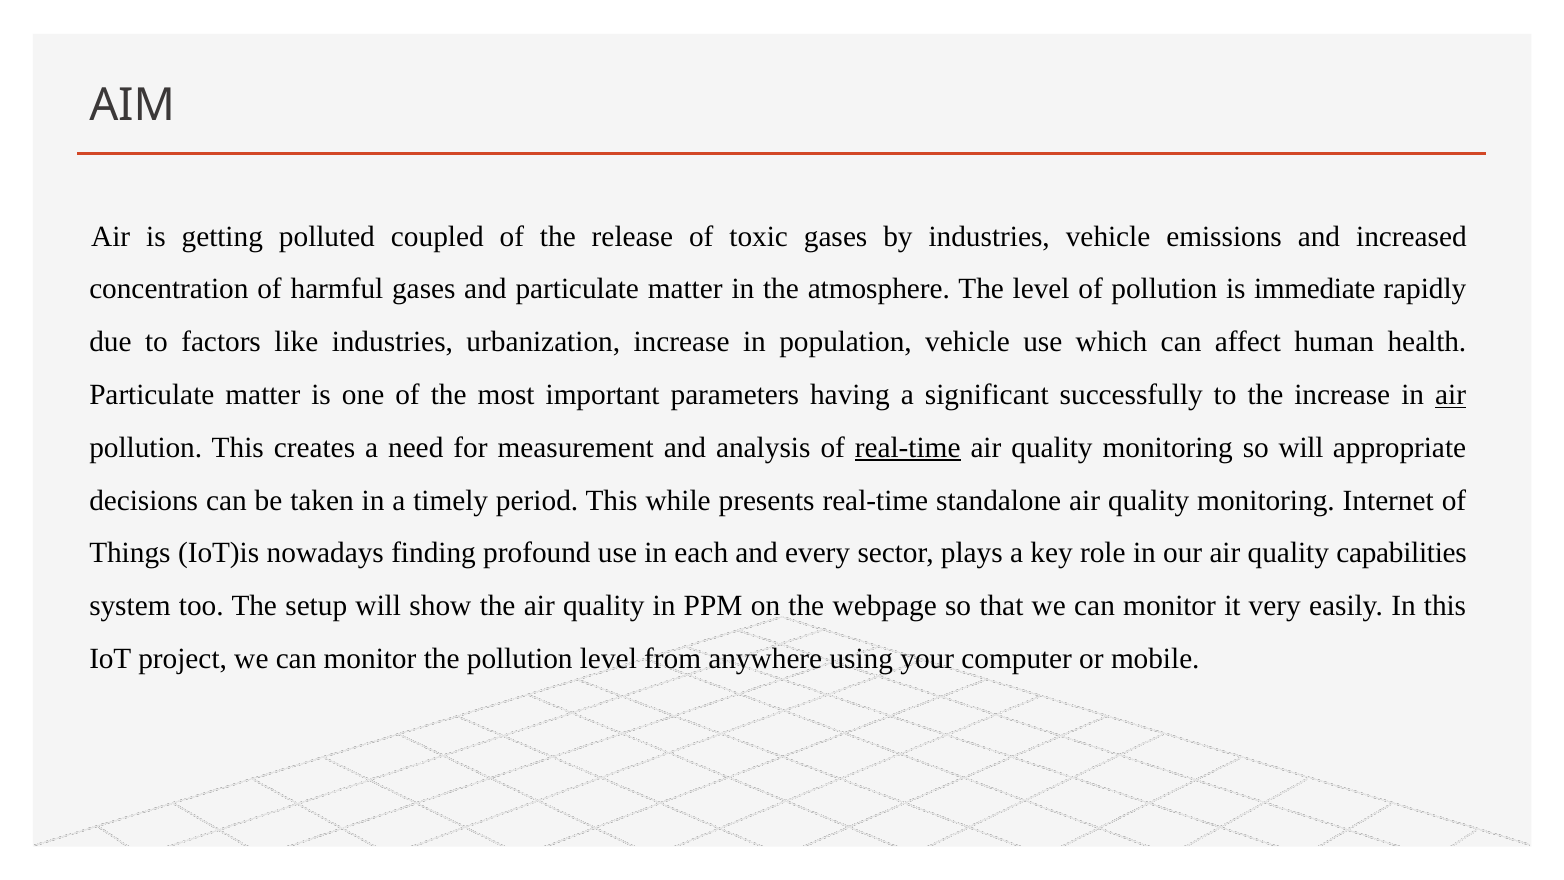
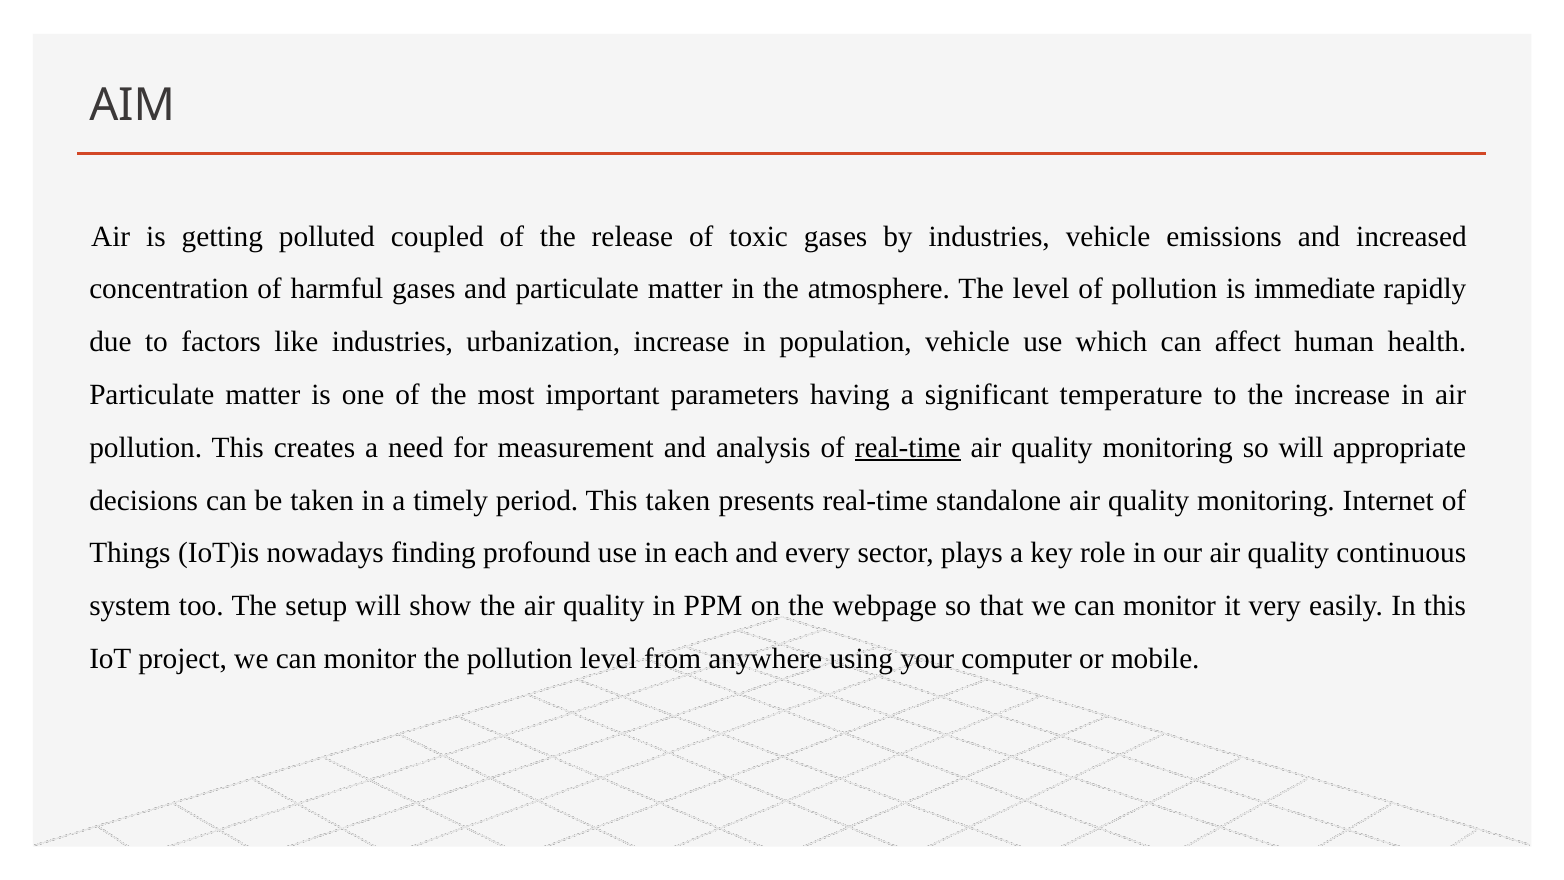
successfully: successfully -> temperature (1131, 395)
air underline: present -> none (1451, 395)
This while: while -> taken (678, 500)
capabilities: capabilities -> continuous (1401, 553)
